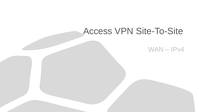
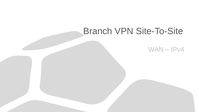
Access: Access -> Branch (98, 31)
